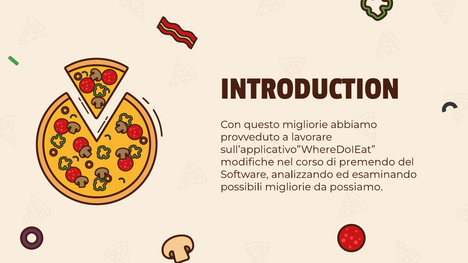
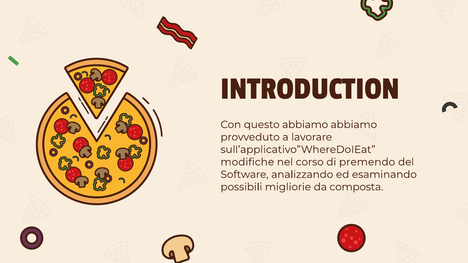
questo migliorie: migliorie -> abbiamo (305, 125)
possiamo: possiamo -> composta (356, 187)
